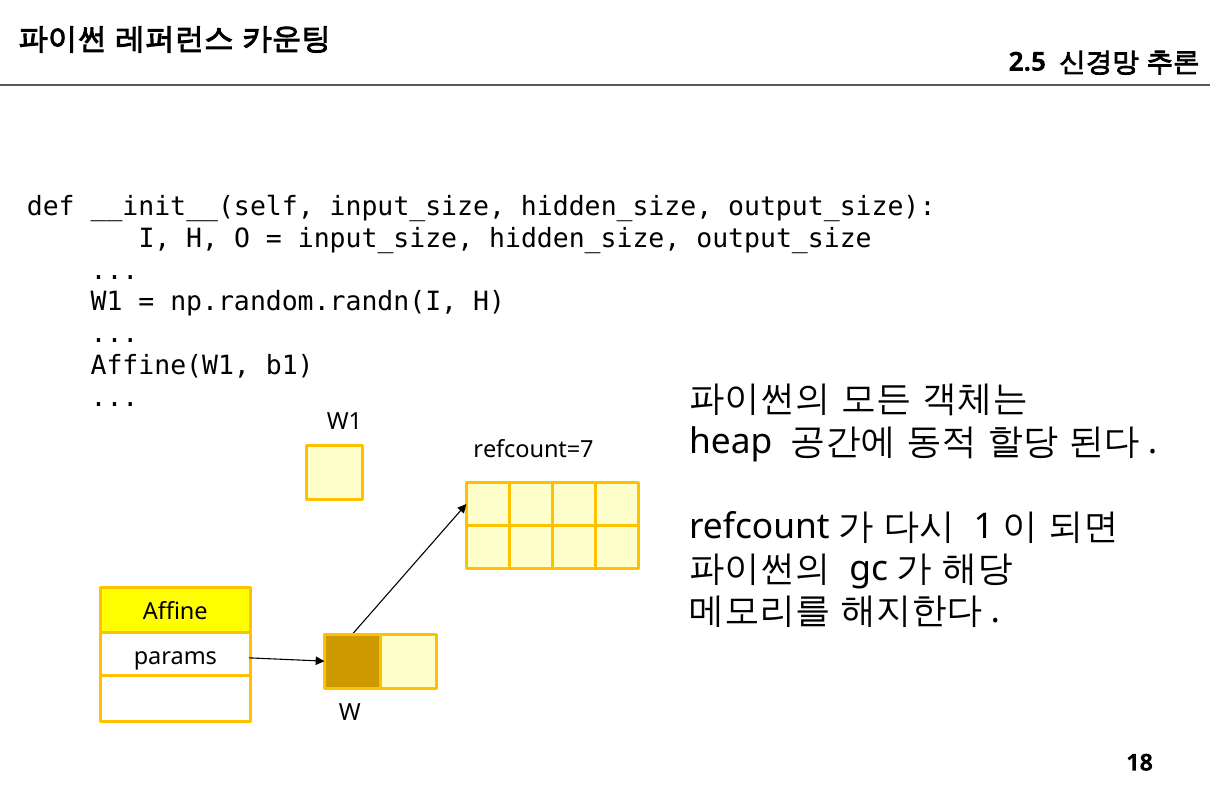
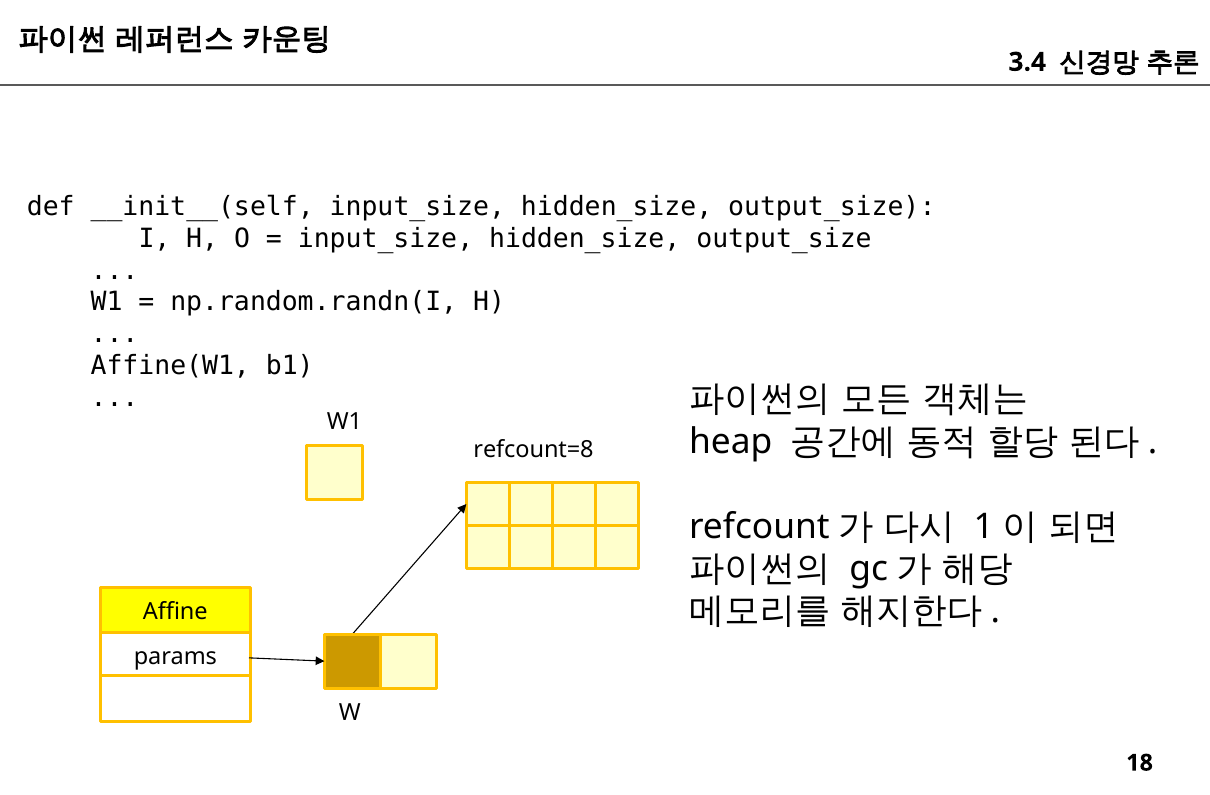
2.5: 2.5 -> 3.4 (1027, 62)
refcount=7: refcount=7 -> refcount=8 (534, 449)
